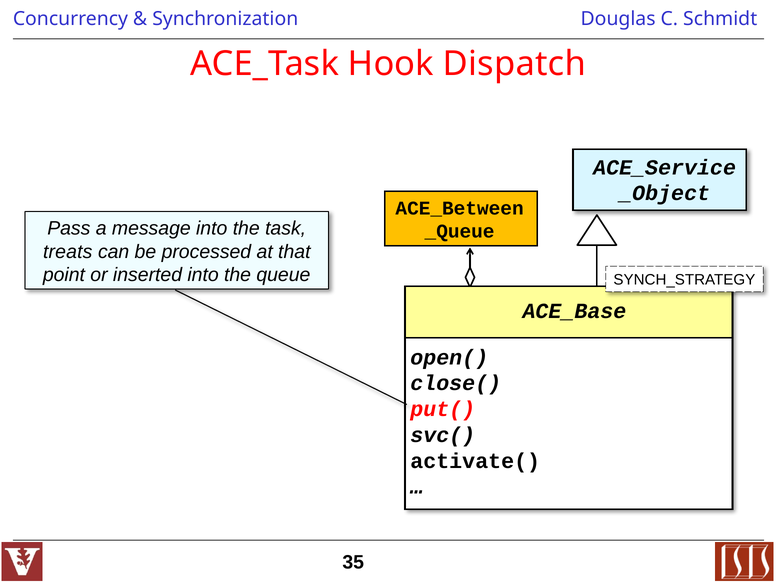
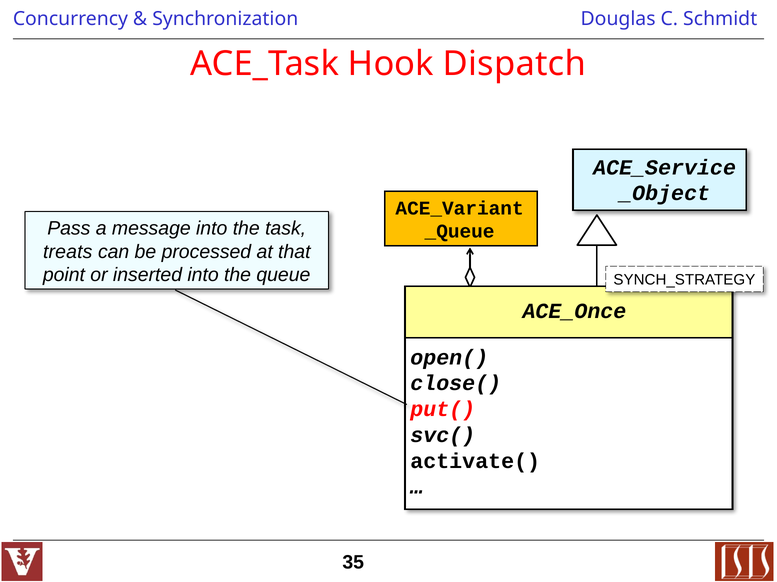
ACE_Between: ACE_Between -> ACE_Variant (460, 208)
ACE_Base: ACE_Base -> ACE_Once (574, 311)
